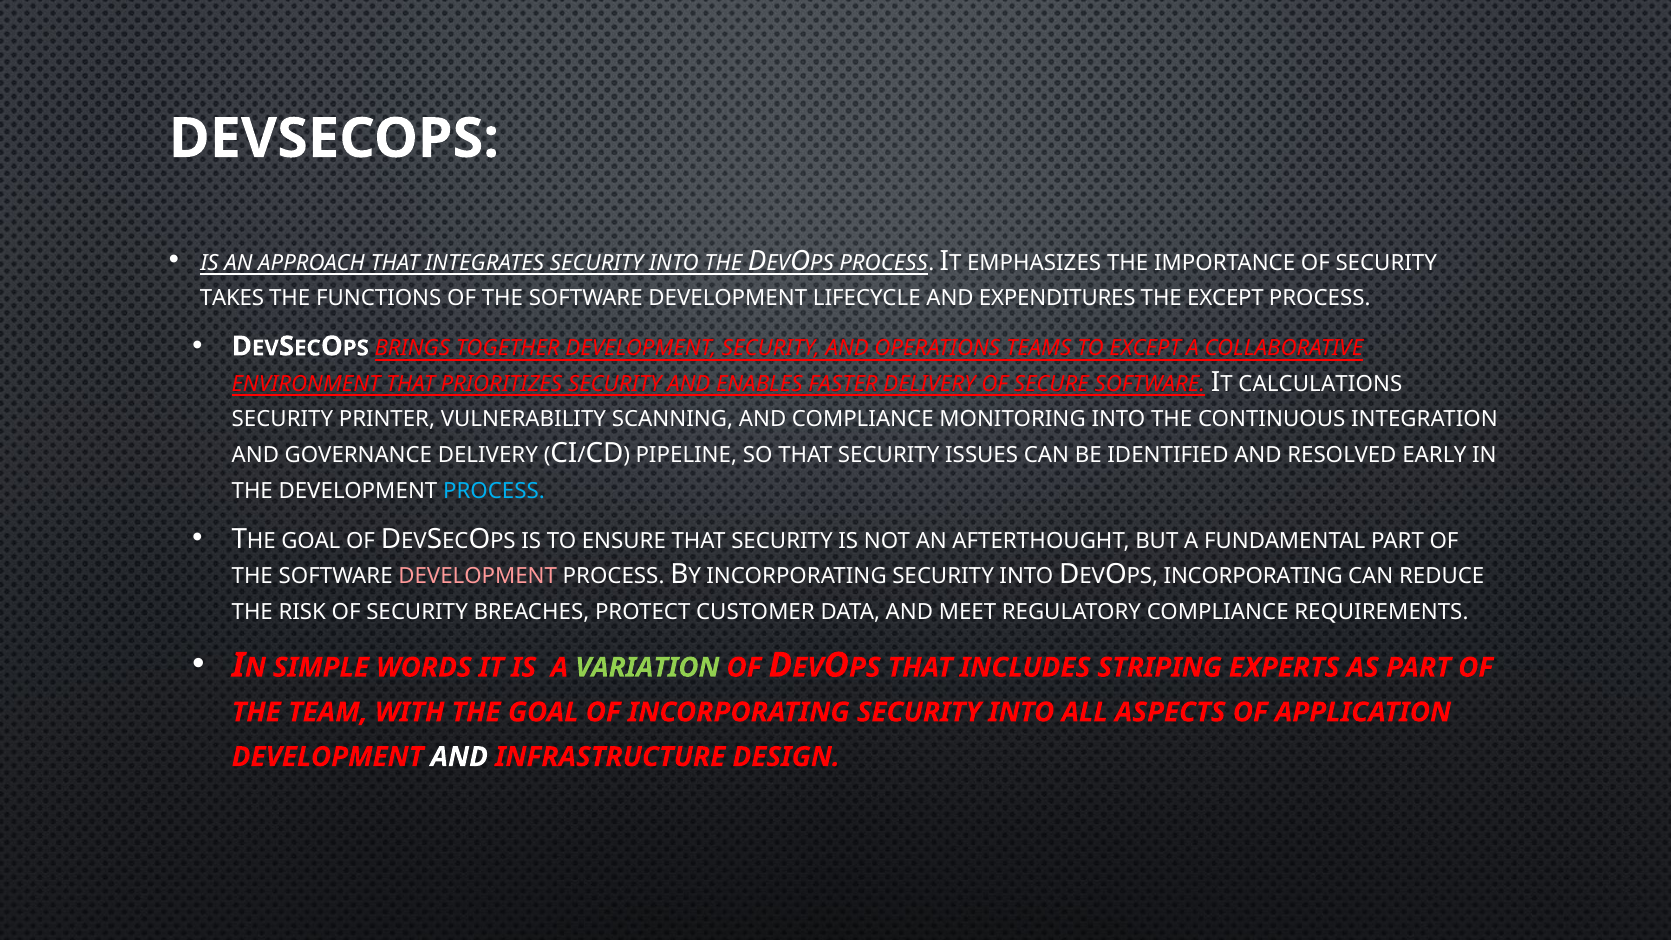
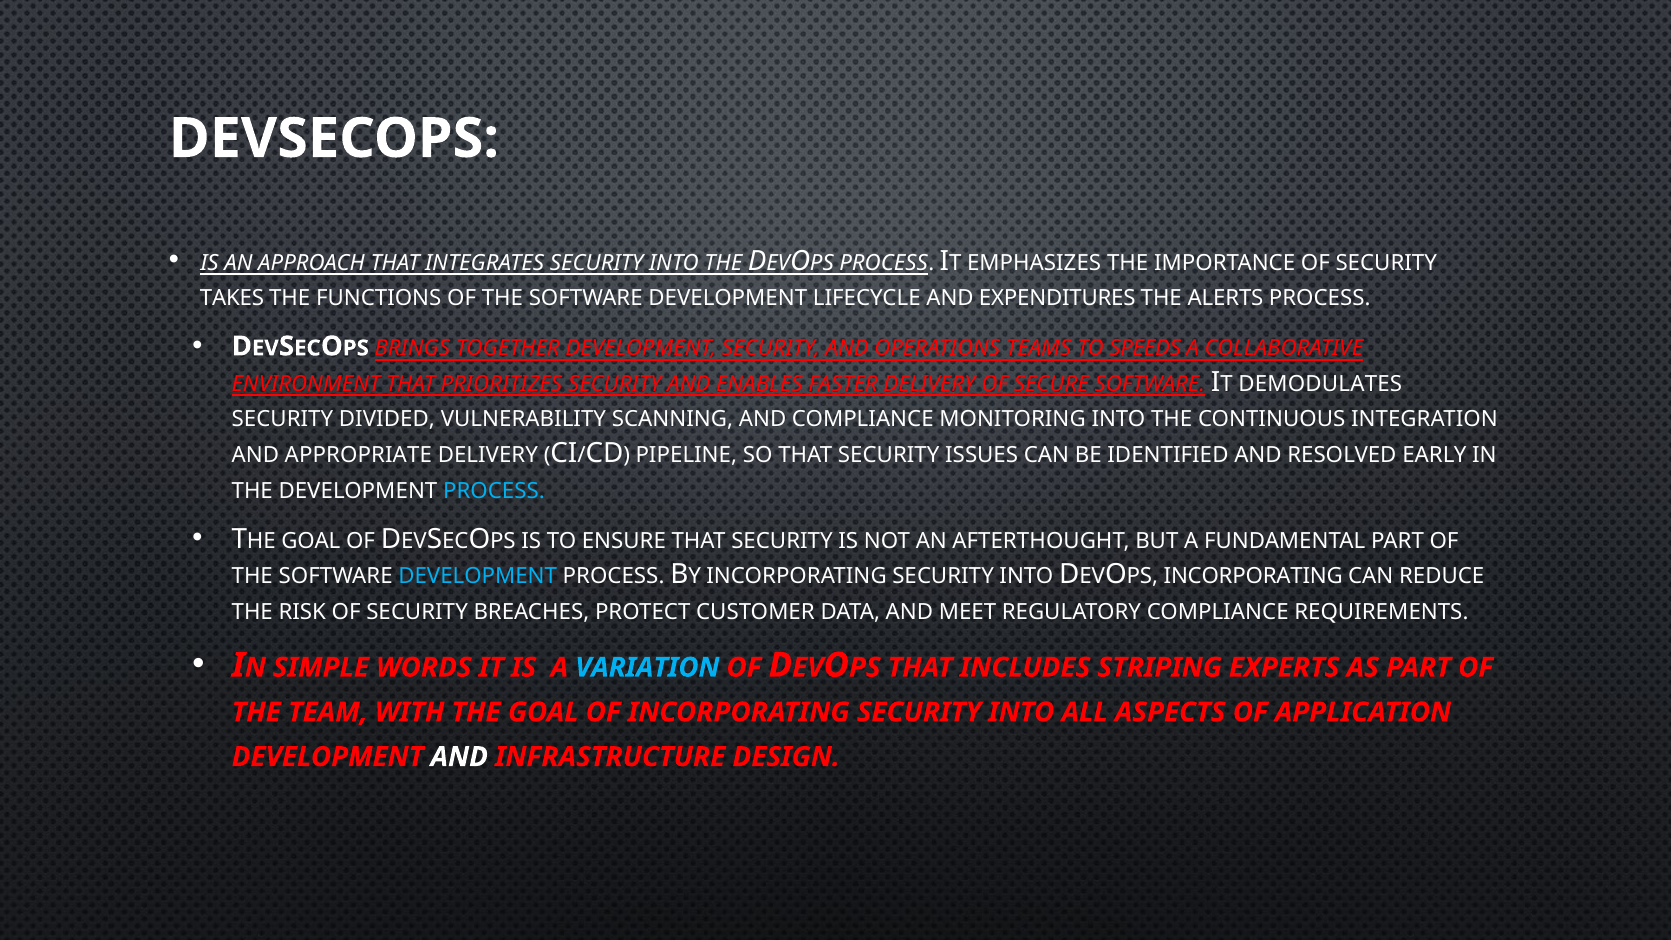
THE EXCEPT: EXCEPT -> ALERTS (1226, 299)
TO EXCEPT: EXCEPT -> SPEEDS (1145, 348)
CALCULATIONS: CALCULATIONS -> DEMODULATES (1320, 384)
PRINTER: PRINTER -> DIVIDED (387, 420)
GOVERNANCE: GOVERNANCE -> APPROPRIATE (358, 455)
DEVELOPMENT colour: pink -> light blue (478, 577)
VARIATION colour: light green -> light blue (647, 668)
